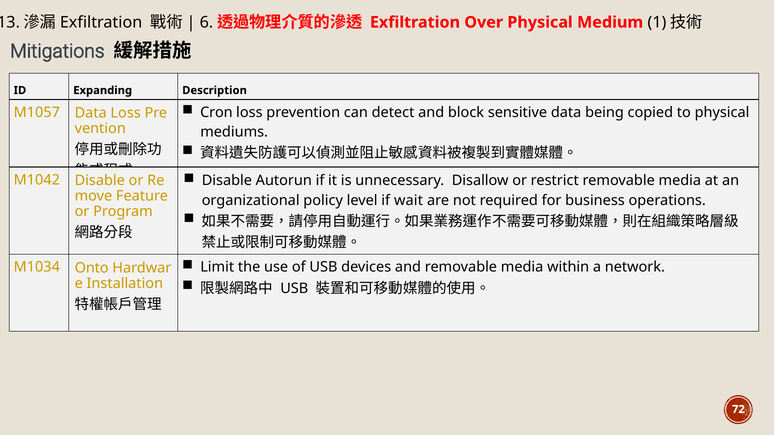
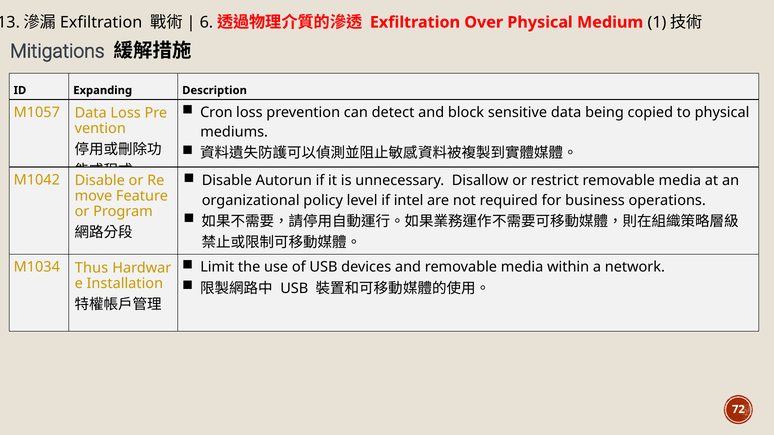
wait: wait -> intel (409, 201)
Onto: Onto -> Thus (92, 268)
